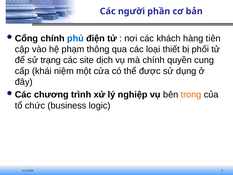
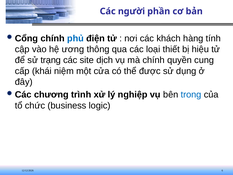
tiên: tiên -> tính (213, 38)
phạm: phạm -> ương (73, 49)
phối: phối -> hiệu (200, 49)
trong colour: orange -> blue (191, 95)
